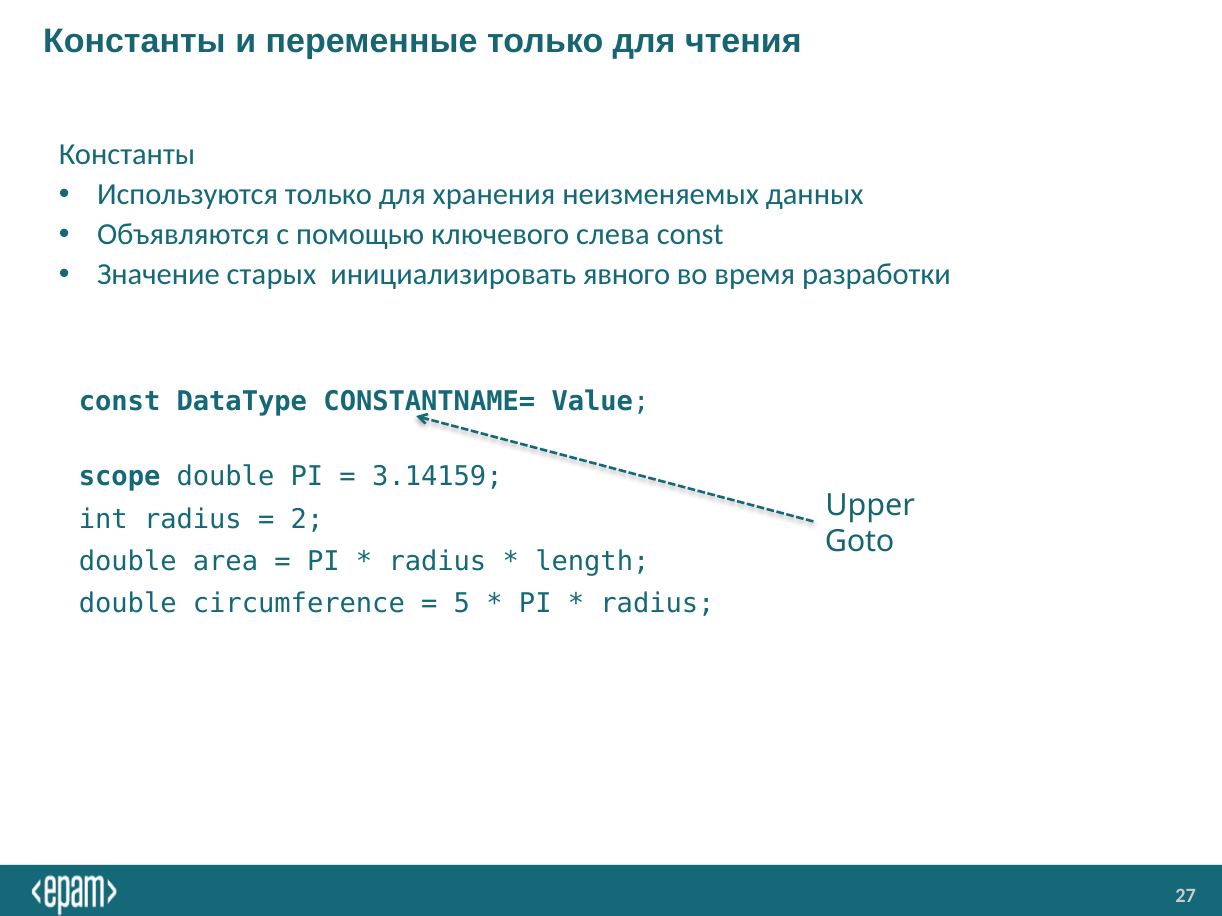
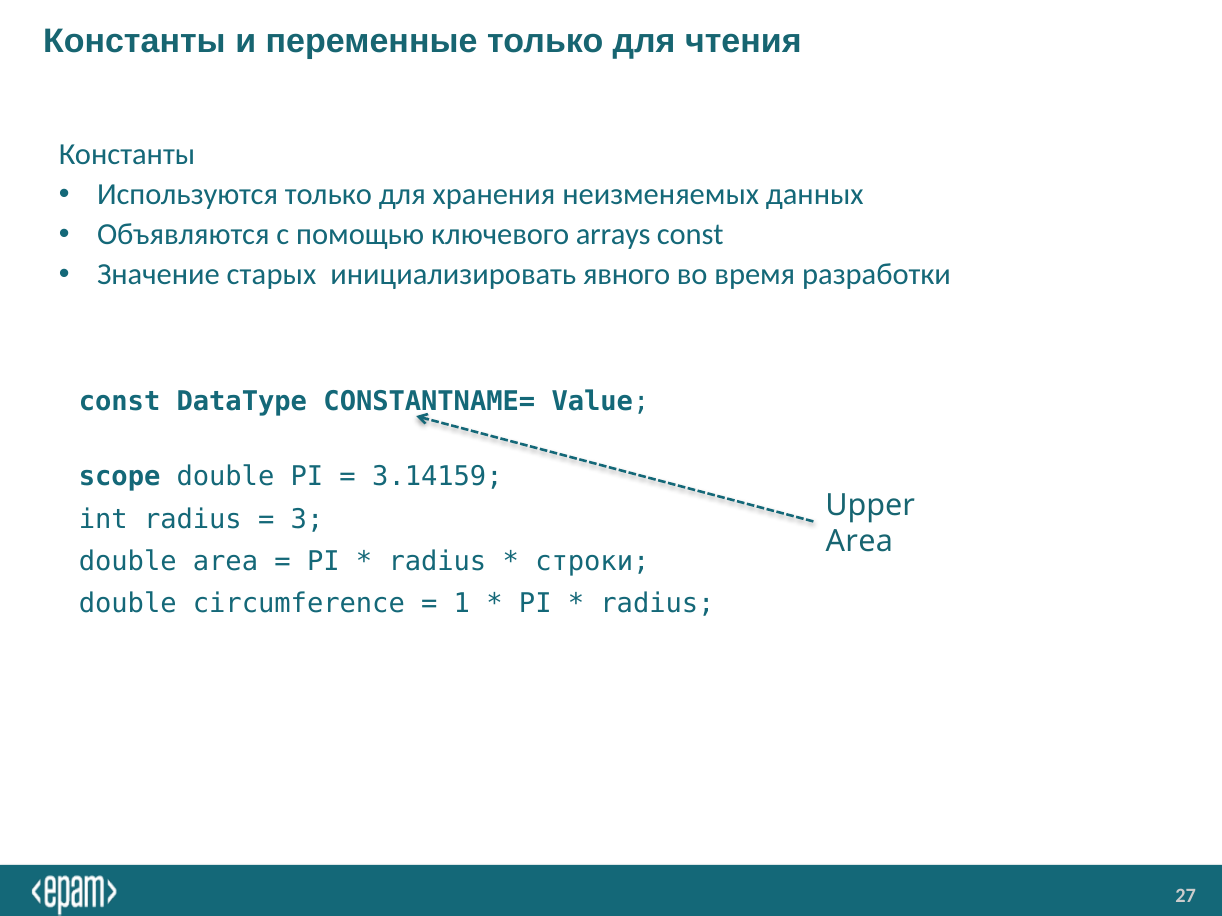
слева: слева -> arrays (613, 235)
2: 2 -> 3 (307, 519)
Goto: Goto -> Area (859, 542)
length: length -> строки (592, 562)
5: 5 -> 1 (462, 604)
